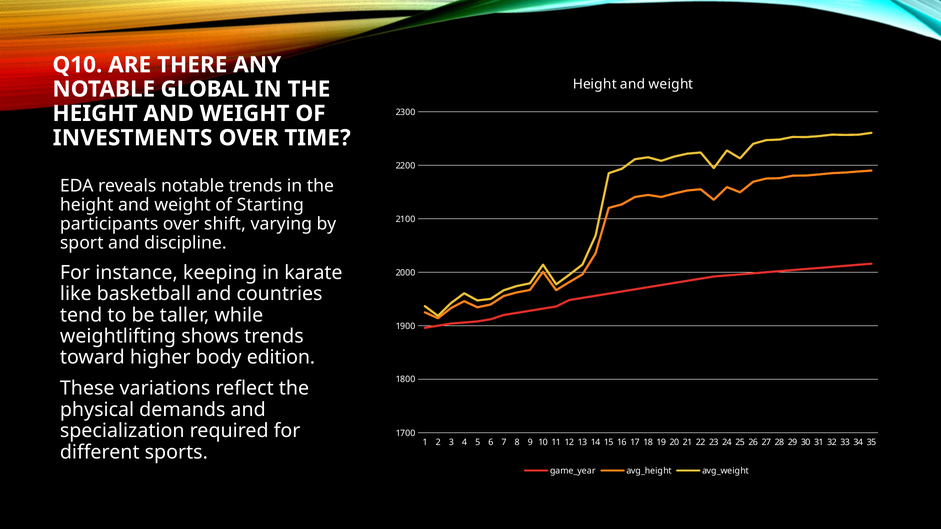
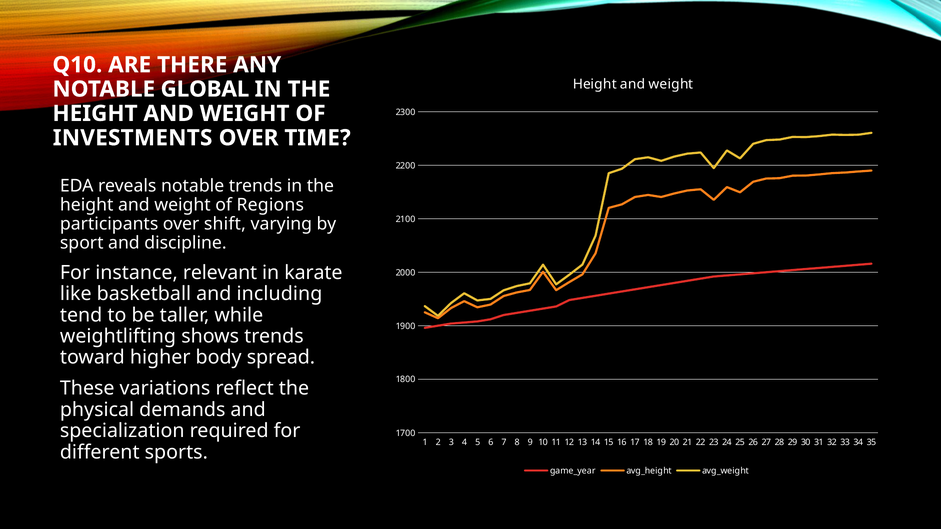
Starting: Starting -> Regions (270, 205)
keeping: keeping -> relevant (220, 273)
countries: countries -> including (279, 294)
edition: edition -> spread (281, 358)
